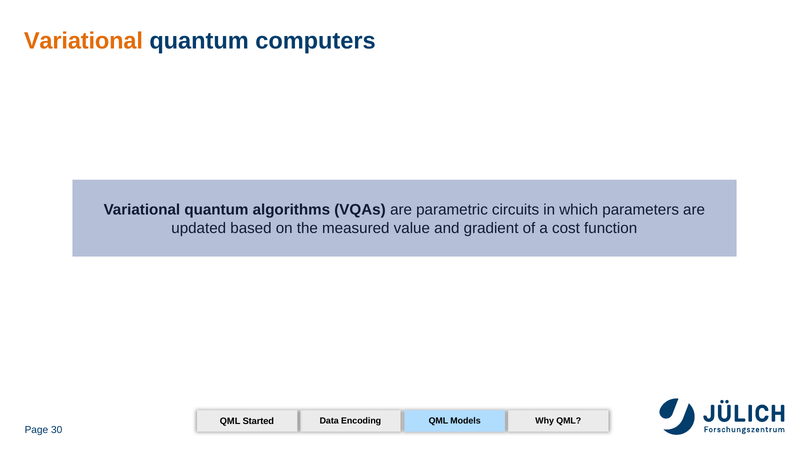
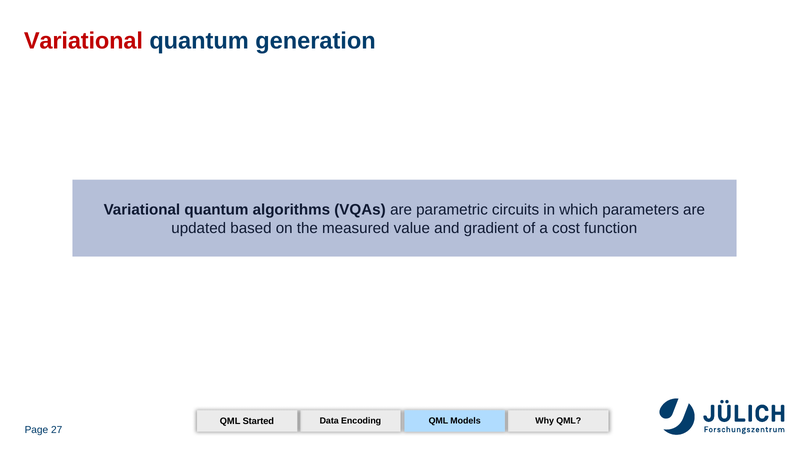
Variational colour: orange -> red (83, 41)
computers: computers -> generation (315, 41)
30: 30 -> 27 (57, 430)
